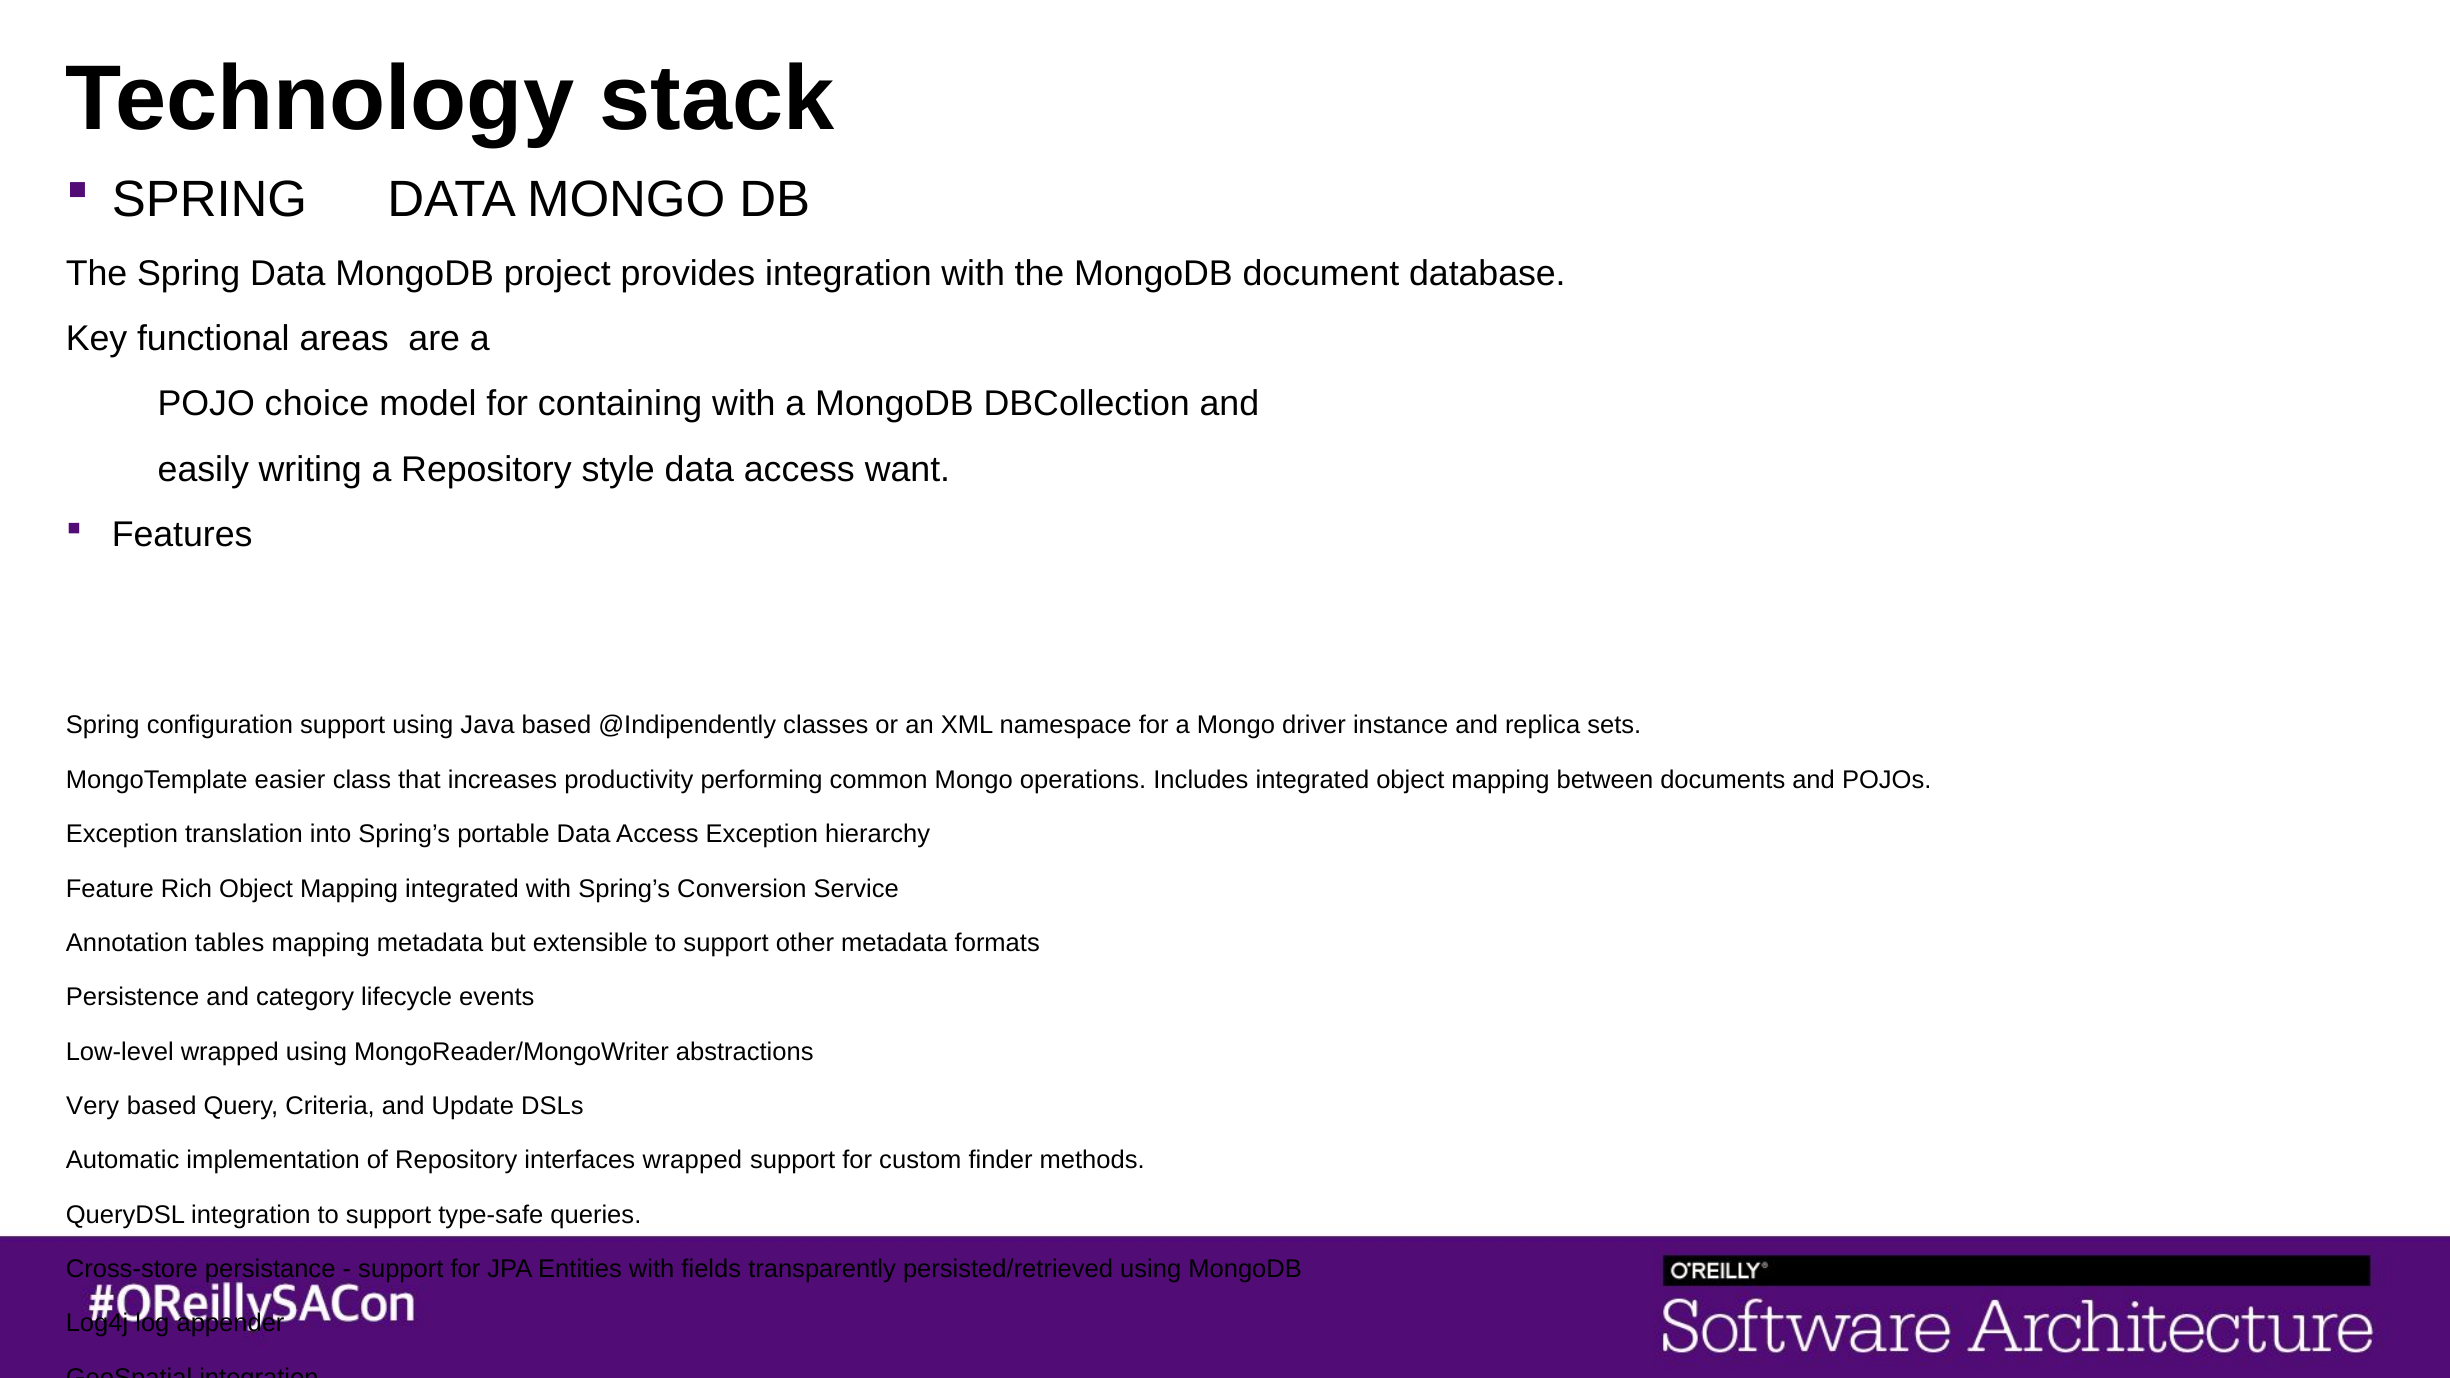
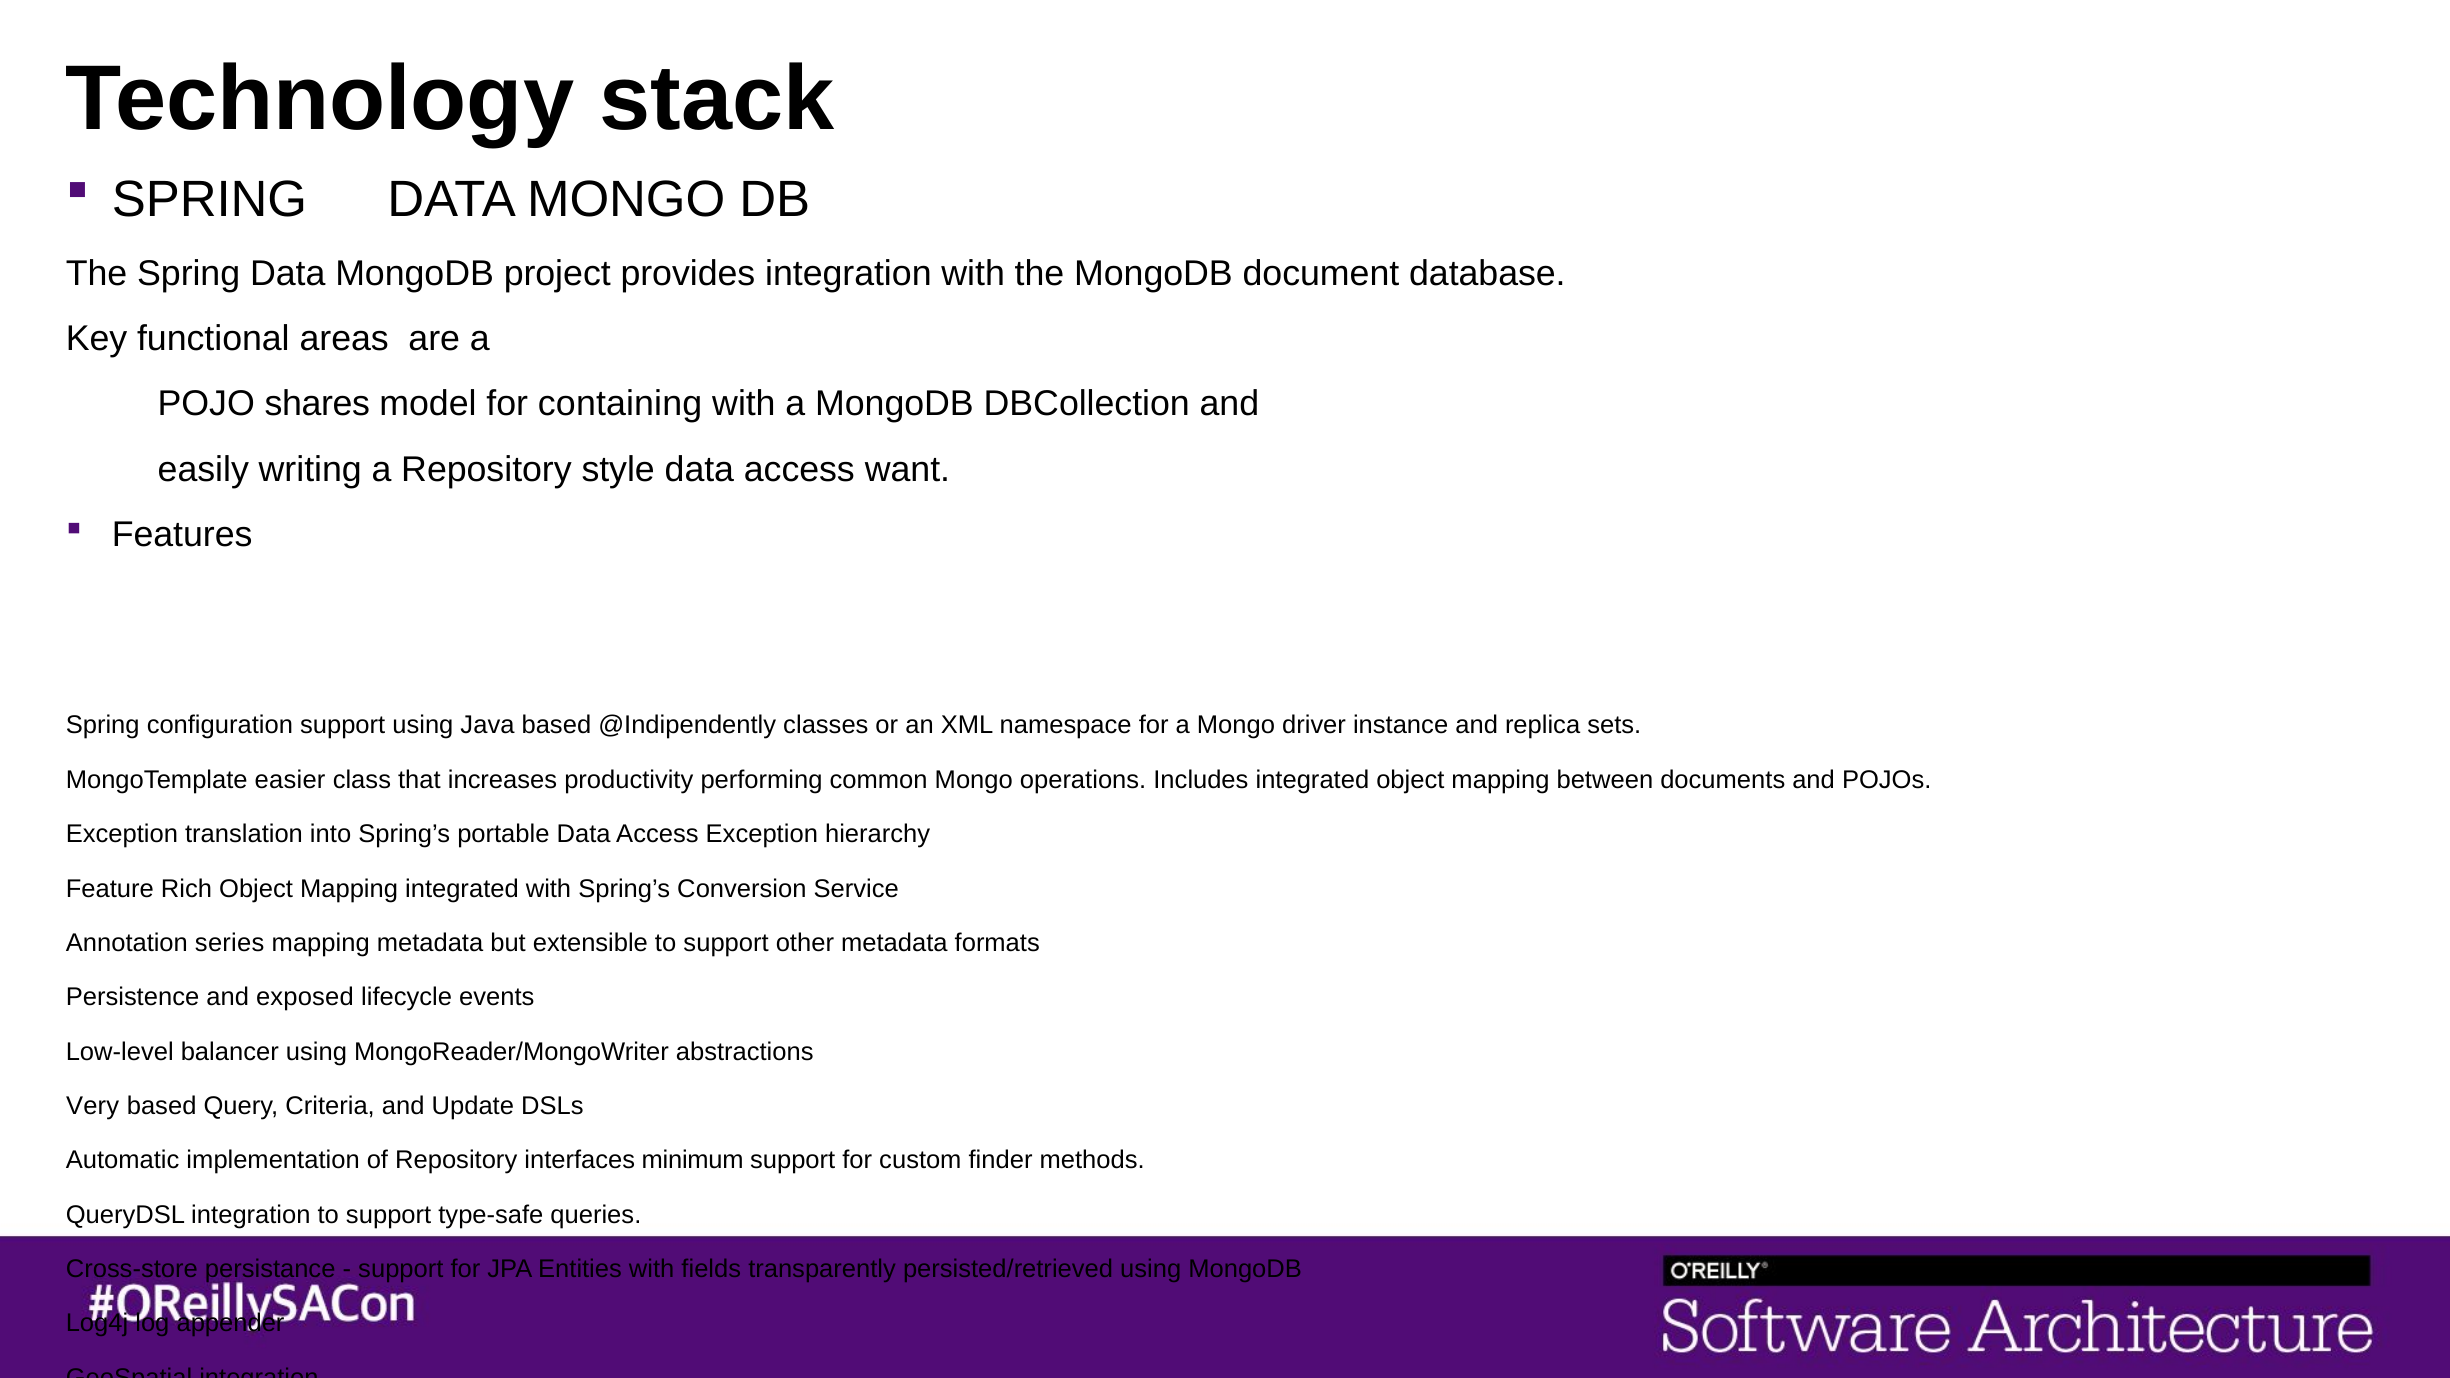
choice: choice -> shares (317, 404)
tables: tables -> series (230, 943)
category: category -> exposed (305, 997)
Low-level wrapped: wrapped -> balancer (230, 1052)
interfaces wrapped: wrapped -> minimum (693, 1161)
